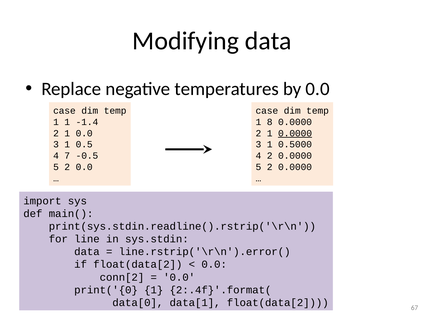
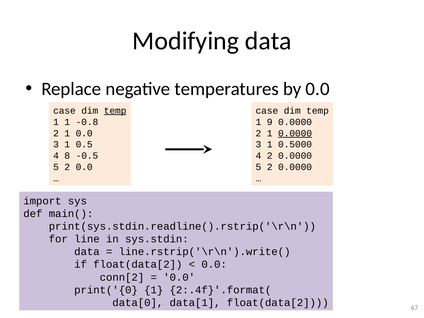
temp underline: none -> present (115, 111)
-1.4: -1.4 -> -0.8 (87, 122)
8: 8 -> 9 (270, 122)
7: 7 -> 8 (67, 156)
line.rstrip('\r\n').error(: line.rstrip('\r\n').error( -> line.rstrip('\r\n').write( (205, 252)
